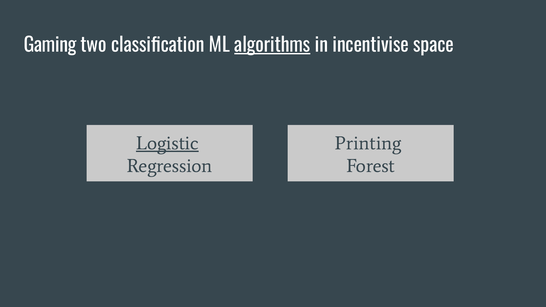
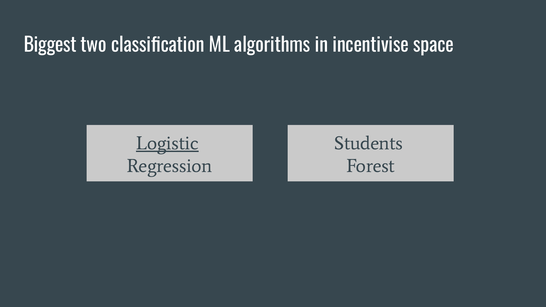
Gaming: Gaming -> Biggest (50, 45)
algorithms underline: present -> none (272, 45)
Printing: Printing -> Students (368, 143)
